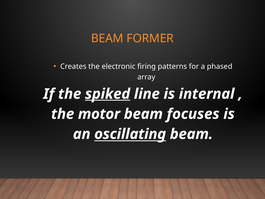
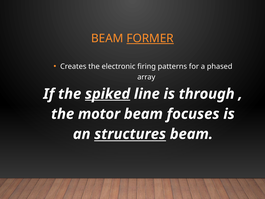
FORMER underline: none -> present (150, 38)
internal: internal -> through (207, 94)
oscillating: oscillating -> structures (130, 134)
